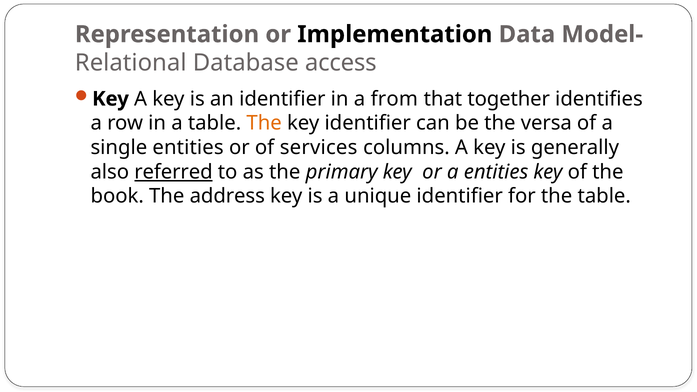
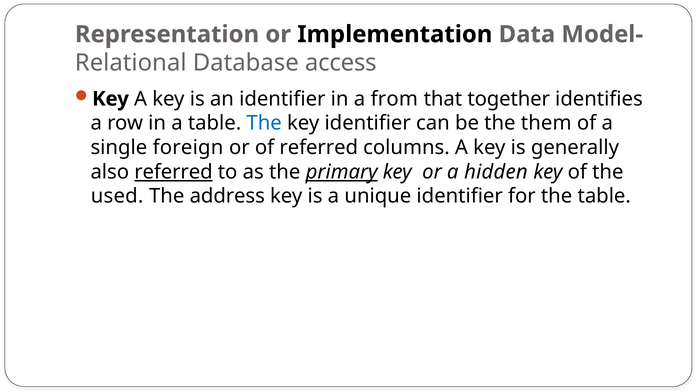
The colour: orange -> blue (264, 123)
versa: versa -> them (546, 123)
single entities: entities -> foreign (188, 148)
of services: services -> referred (319, 148)
primary underline: none -> present (342, 172)
a entities: entities -> hidden (496, 172)
book: book -> used (117, 196)
